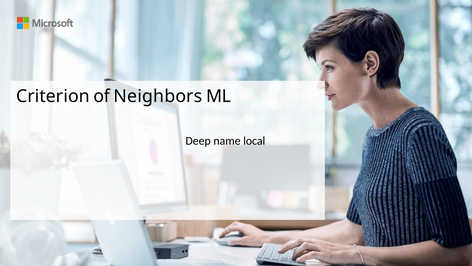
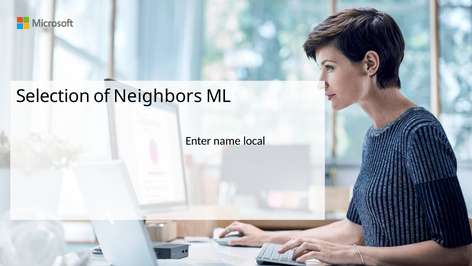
Criterion: Criterion -> Selection (53, 96)
Deep: Deep -> Enter (198, 141)
